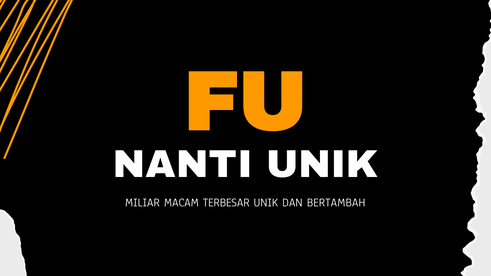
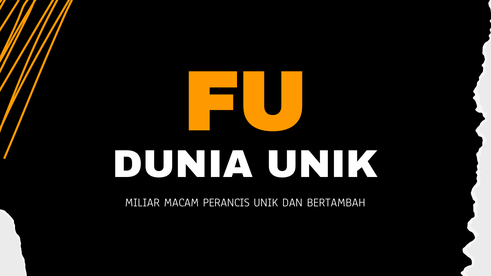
NANTI: NANTI -> DUNIA (183, 164)
TERBESAR: TERBESAR -> PERANCIS (226, 203)
